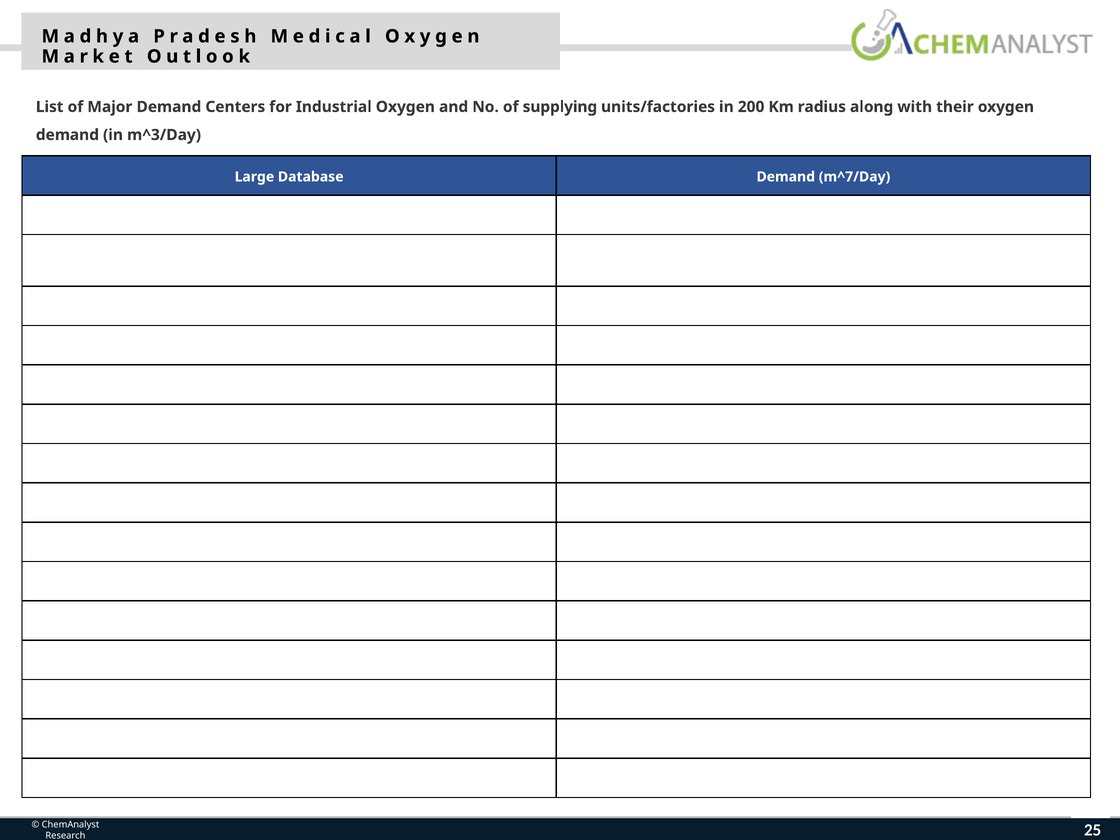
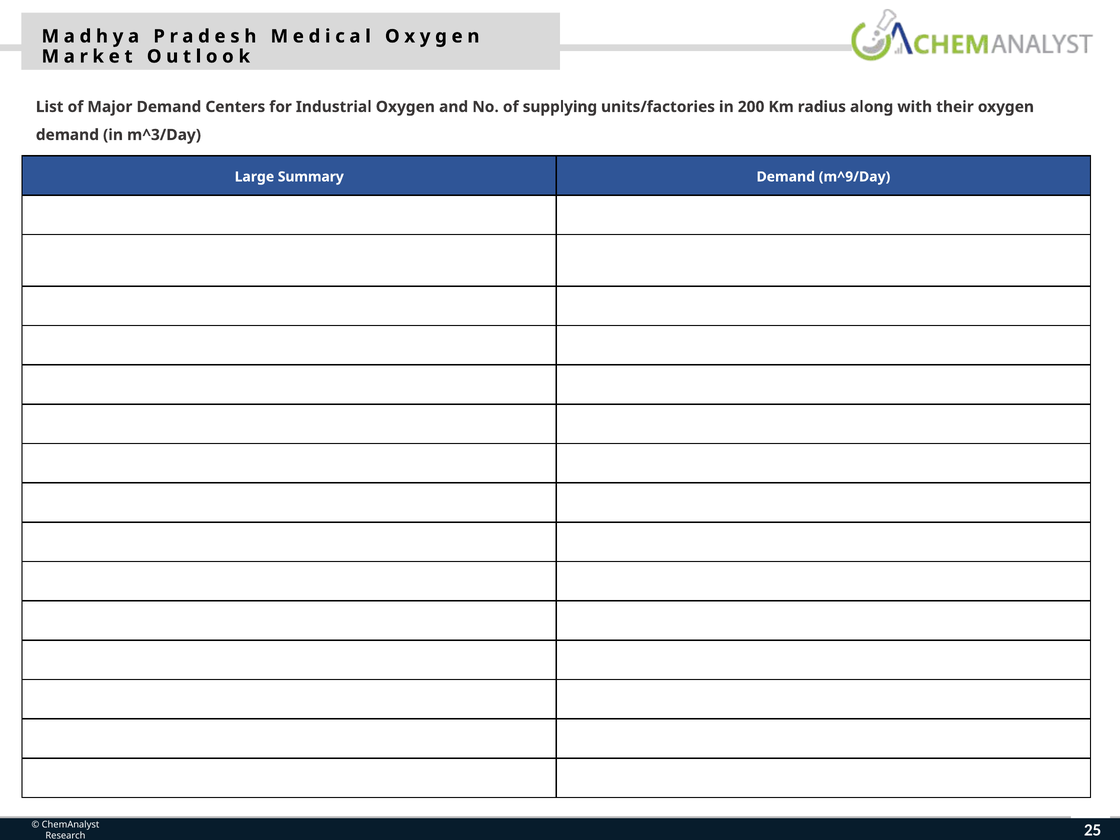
Database: Database -> Summary (311, 177)
m^7/Day: m^7/Day -> m^9/Day (855, 177)
